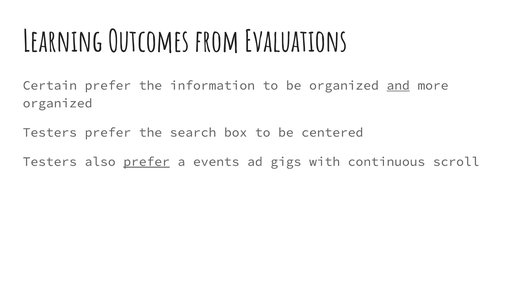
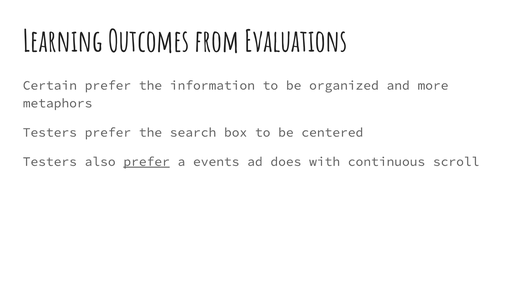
and underline: present -> none (398, 85)
organized: organized -> metaphors (58, 103)
gigs: gigs -> does (286, 162)
